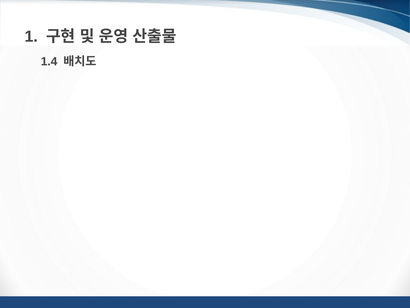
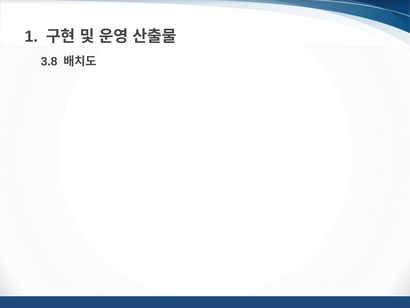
1.4: 1.4 -> 3.8 (49, 62)
